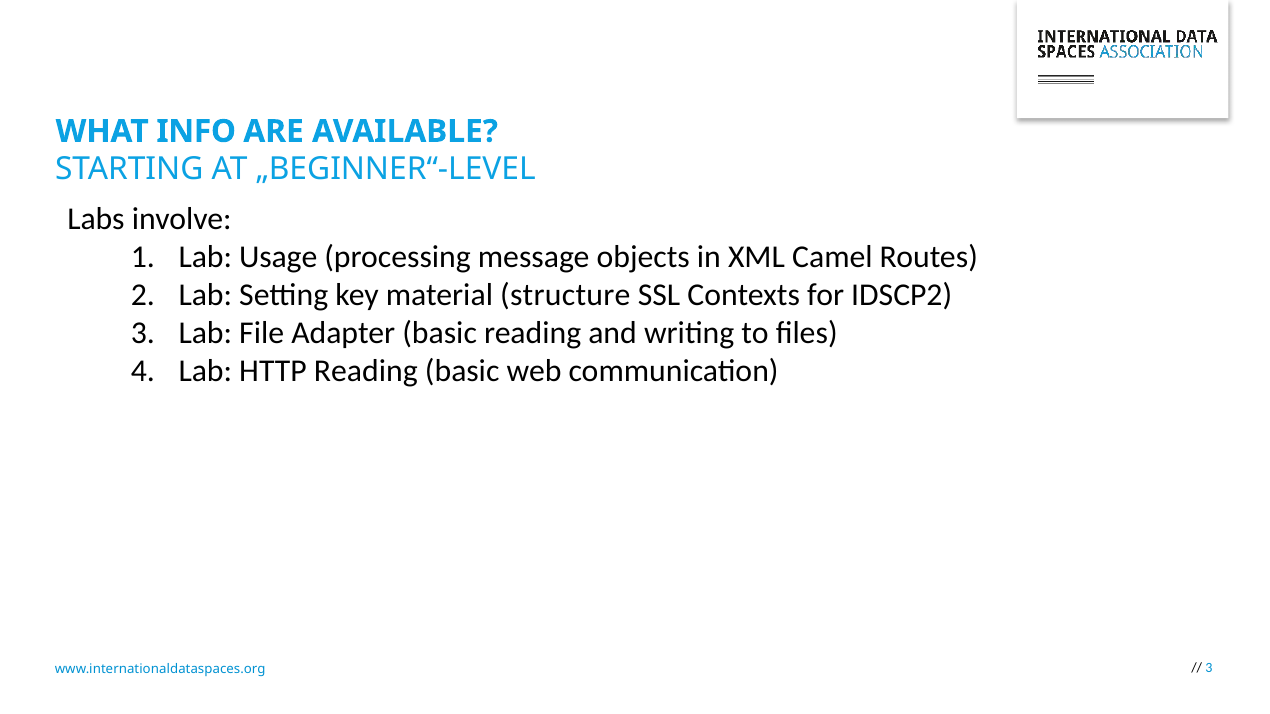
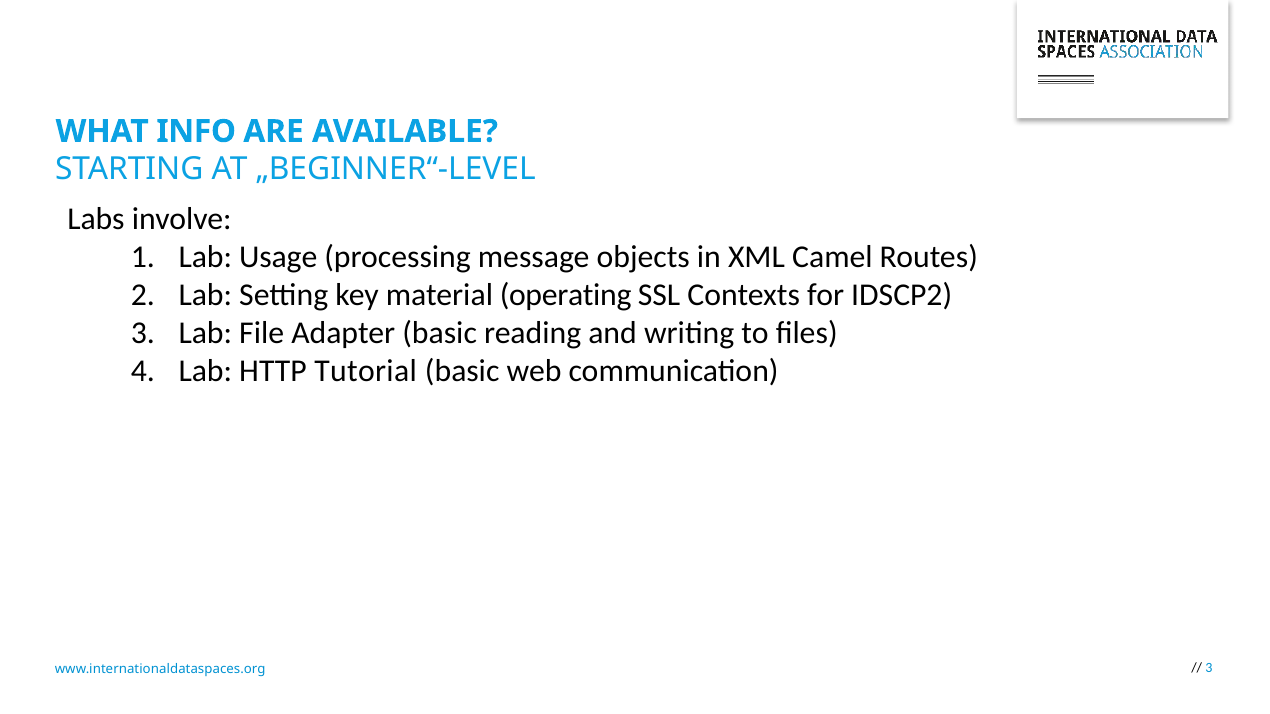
structure: structure -> operating (566, 295)
HTTP Reading: Reading -> Tutorial (366, 372)
